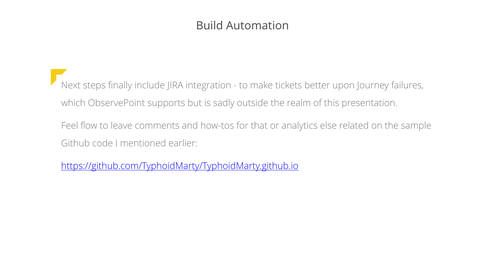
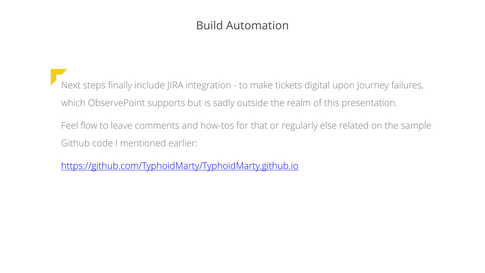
better: better -> digital (317, 86)
analytics: analytics -> regularly (300, 126)
